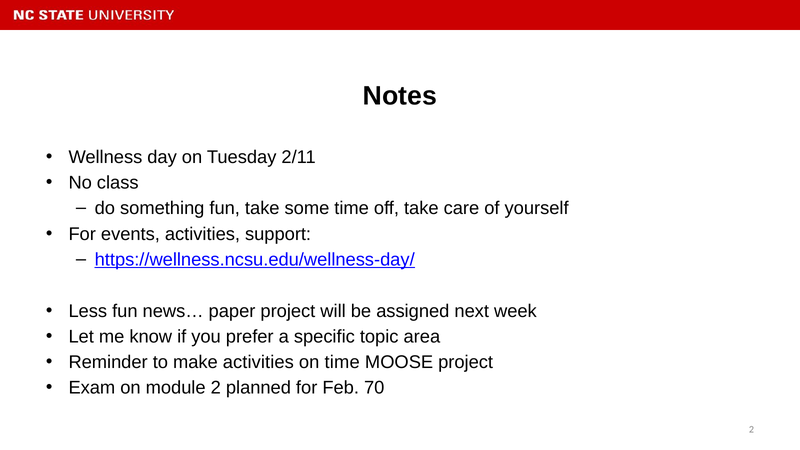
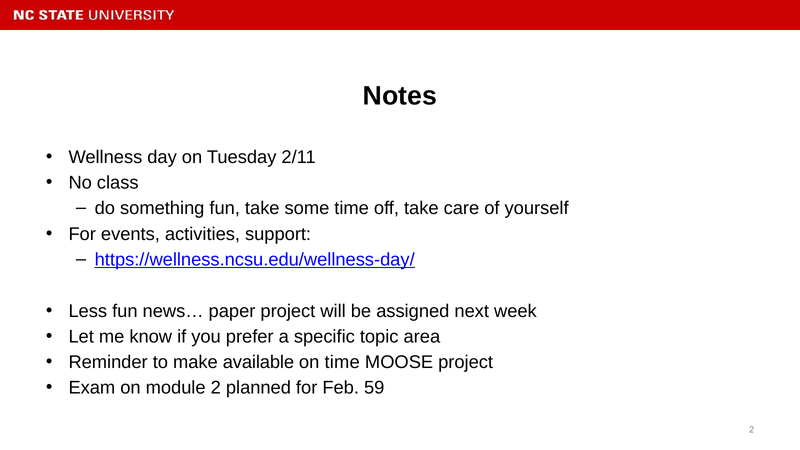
make activities: activities -> available (258, 362)
70: 70 -> 59 (374, 388)
